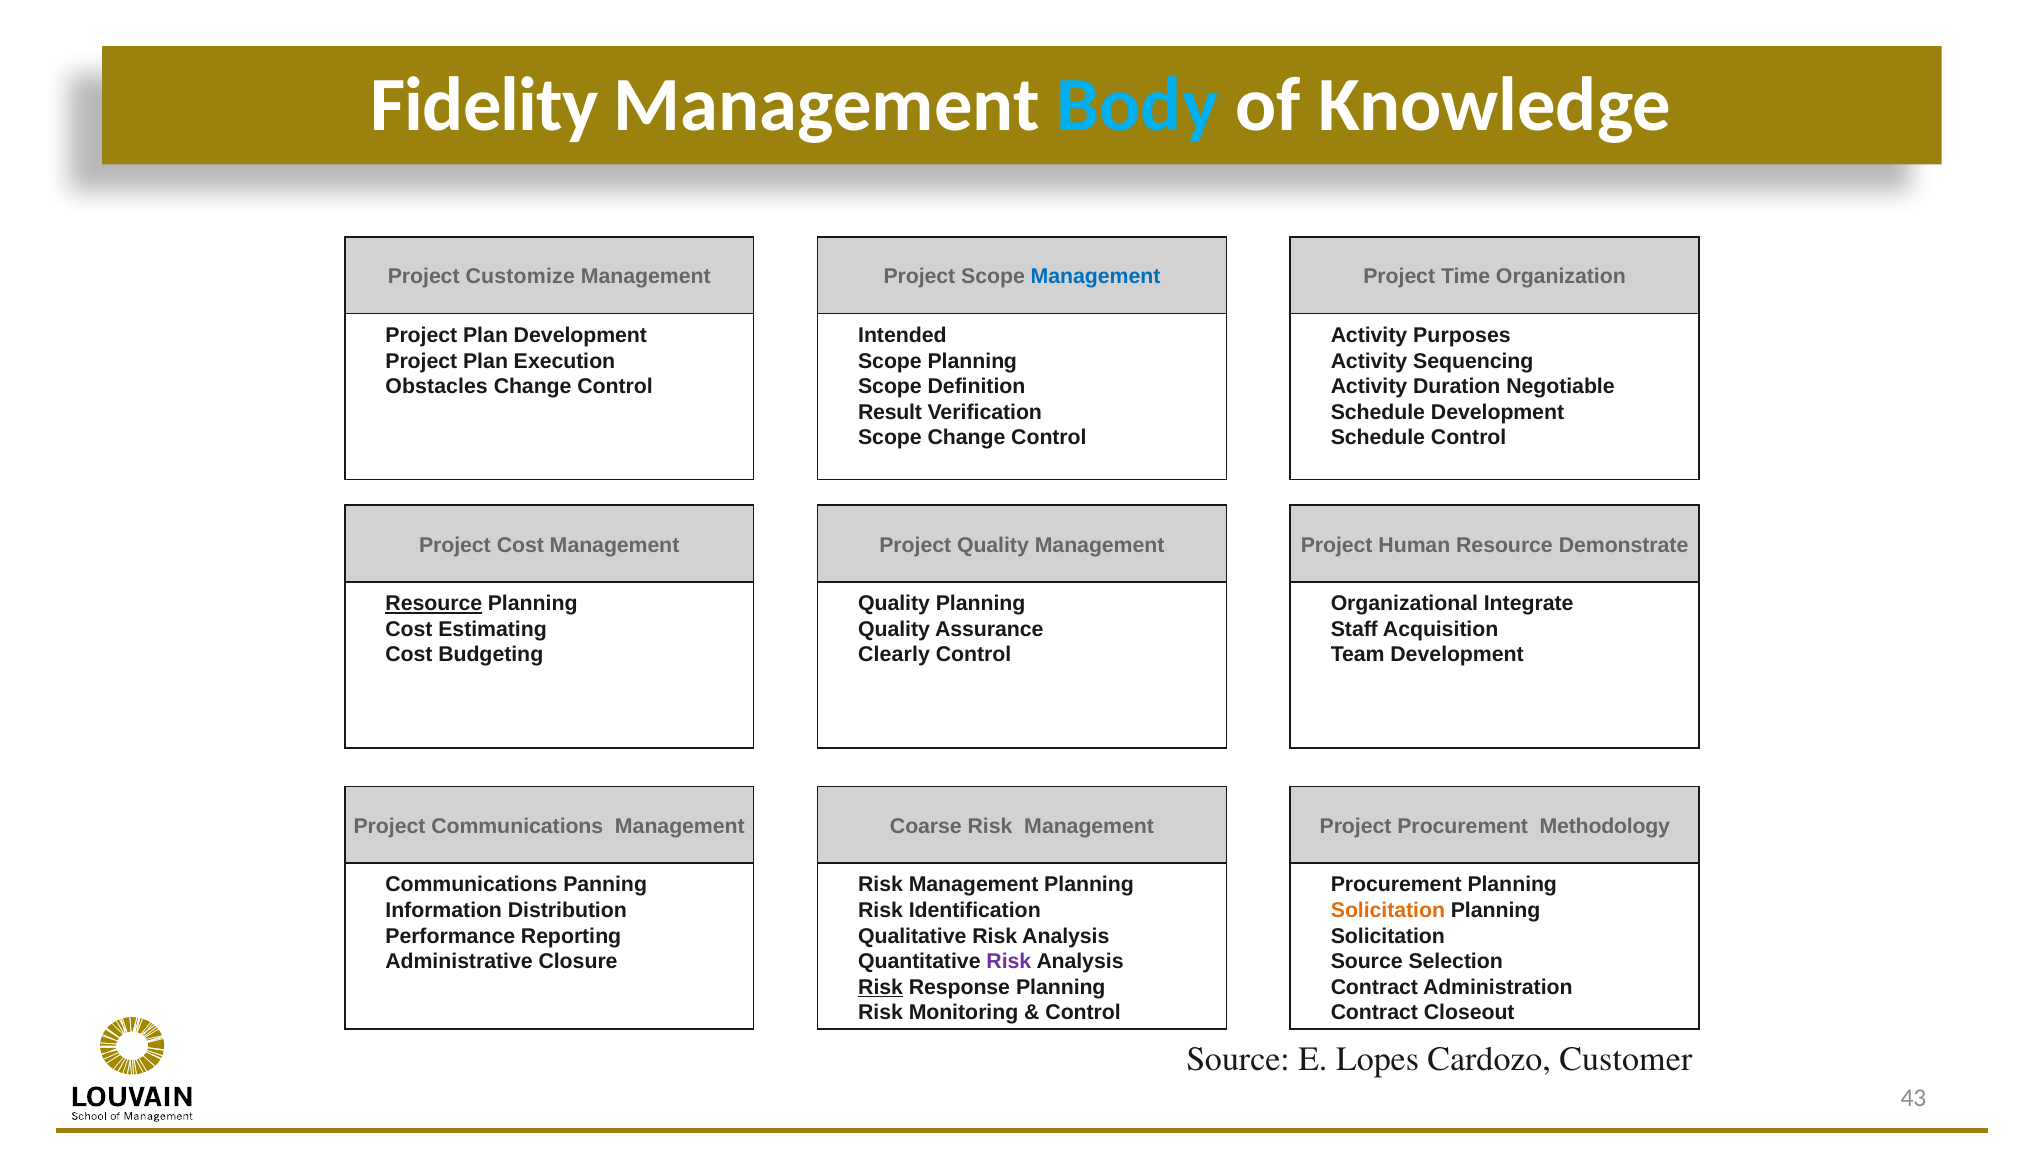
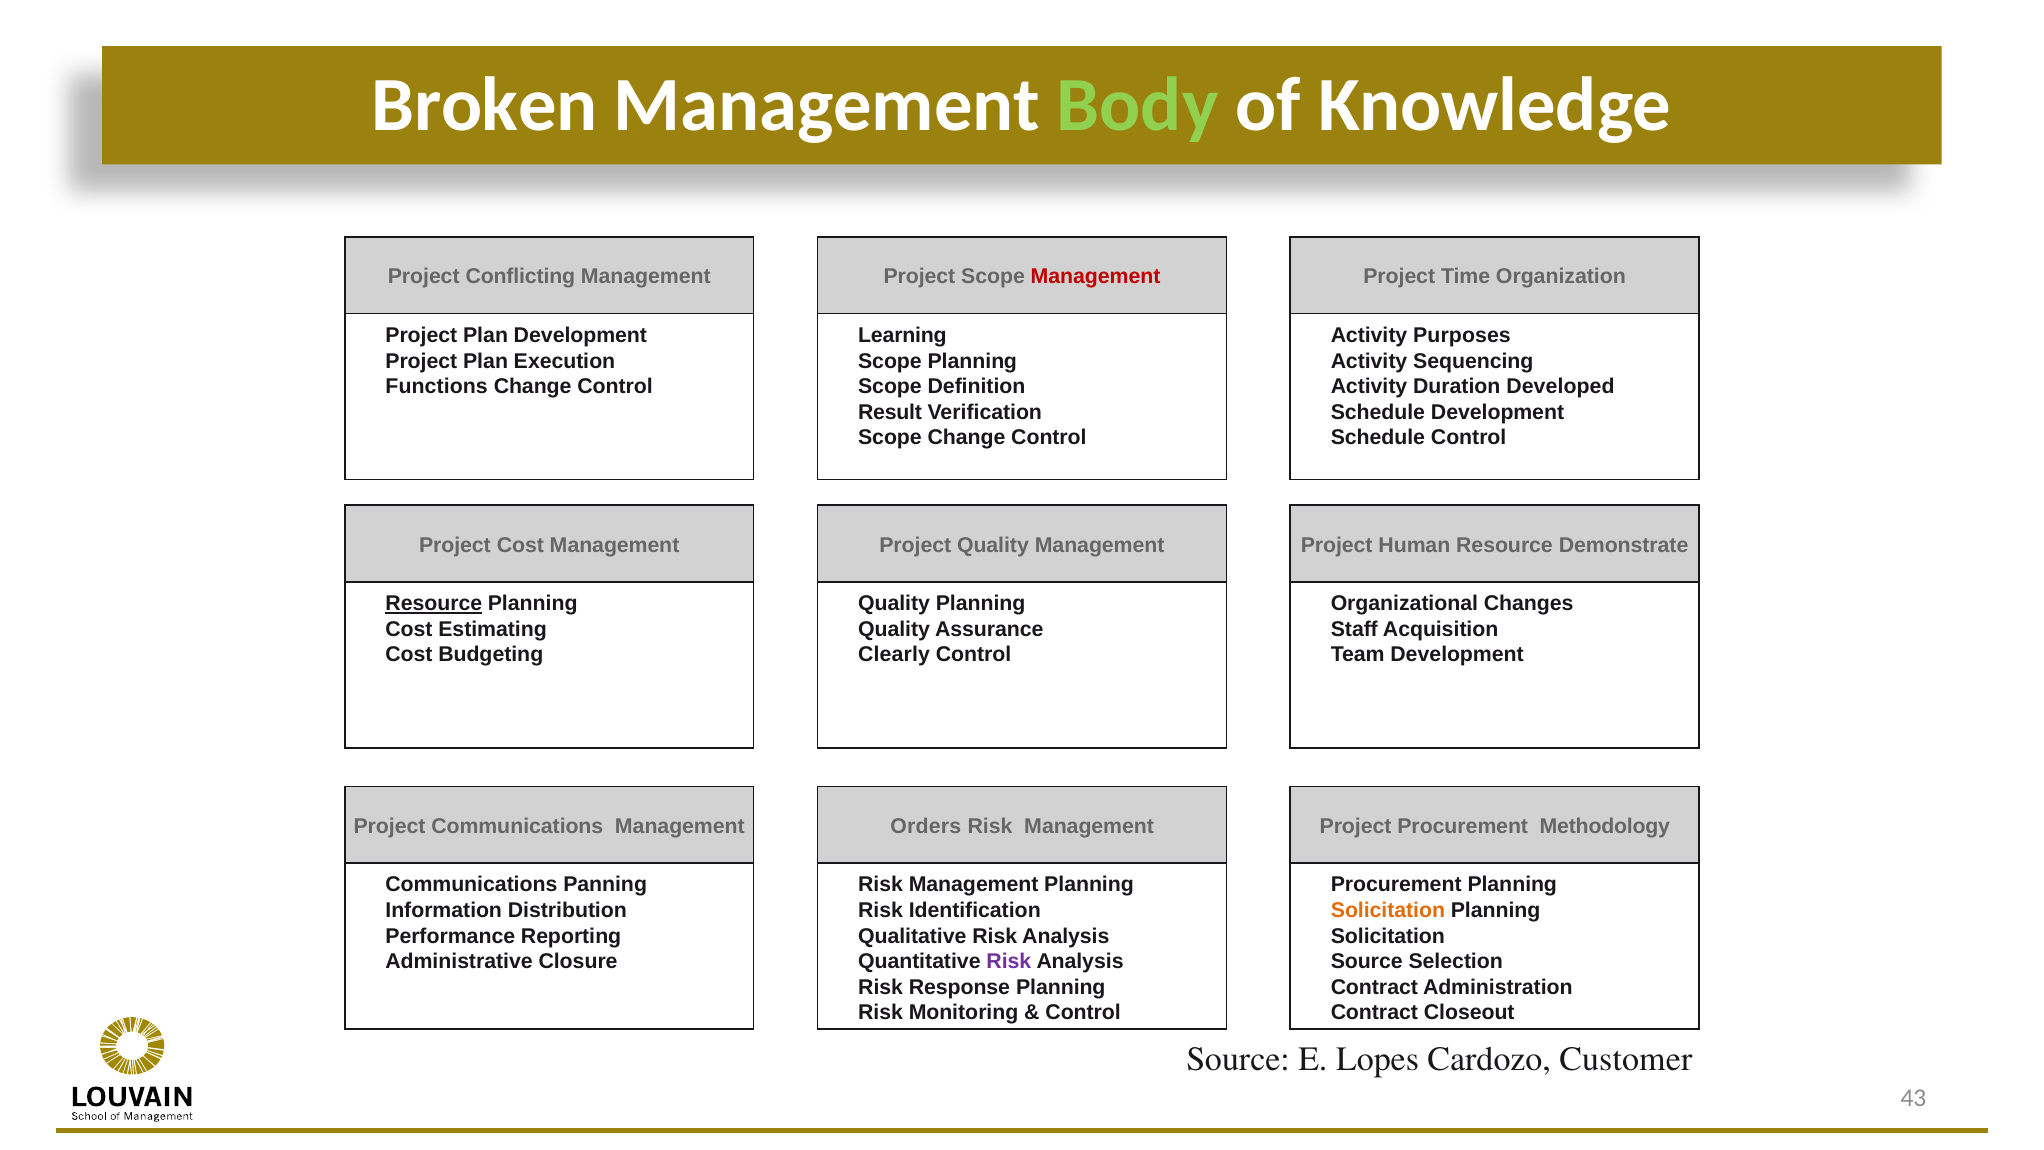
Fidelity: Fidelity -> Broken (485, 105)
Body colour: light blue -> light green (1138, 105)
Customize: Customize -> Conflicting (520, 277)
Management colour: blue -> red (1096, 277)
Intended: Intended -> Learning (902, 335)
Obstacles: Obstacles -> Functions (437, 386)
Negotiable: Negotiable -> Developed (1560, 386)
Integrate: Integrate -> Changes (1529, 604)
Coarse: Coarse -> Orders (926, 826)
Risk underline: present -> none (881, 987)
